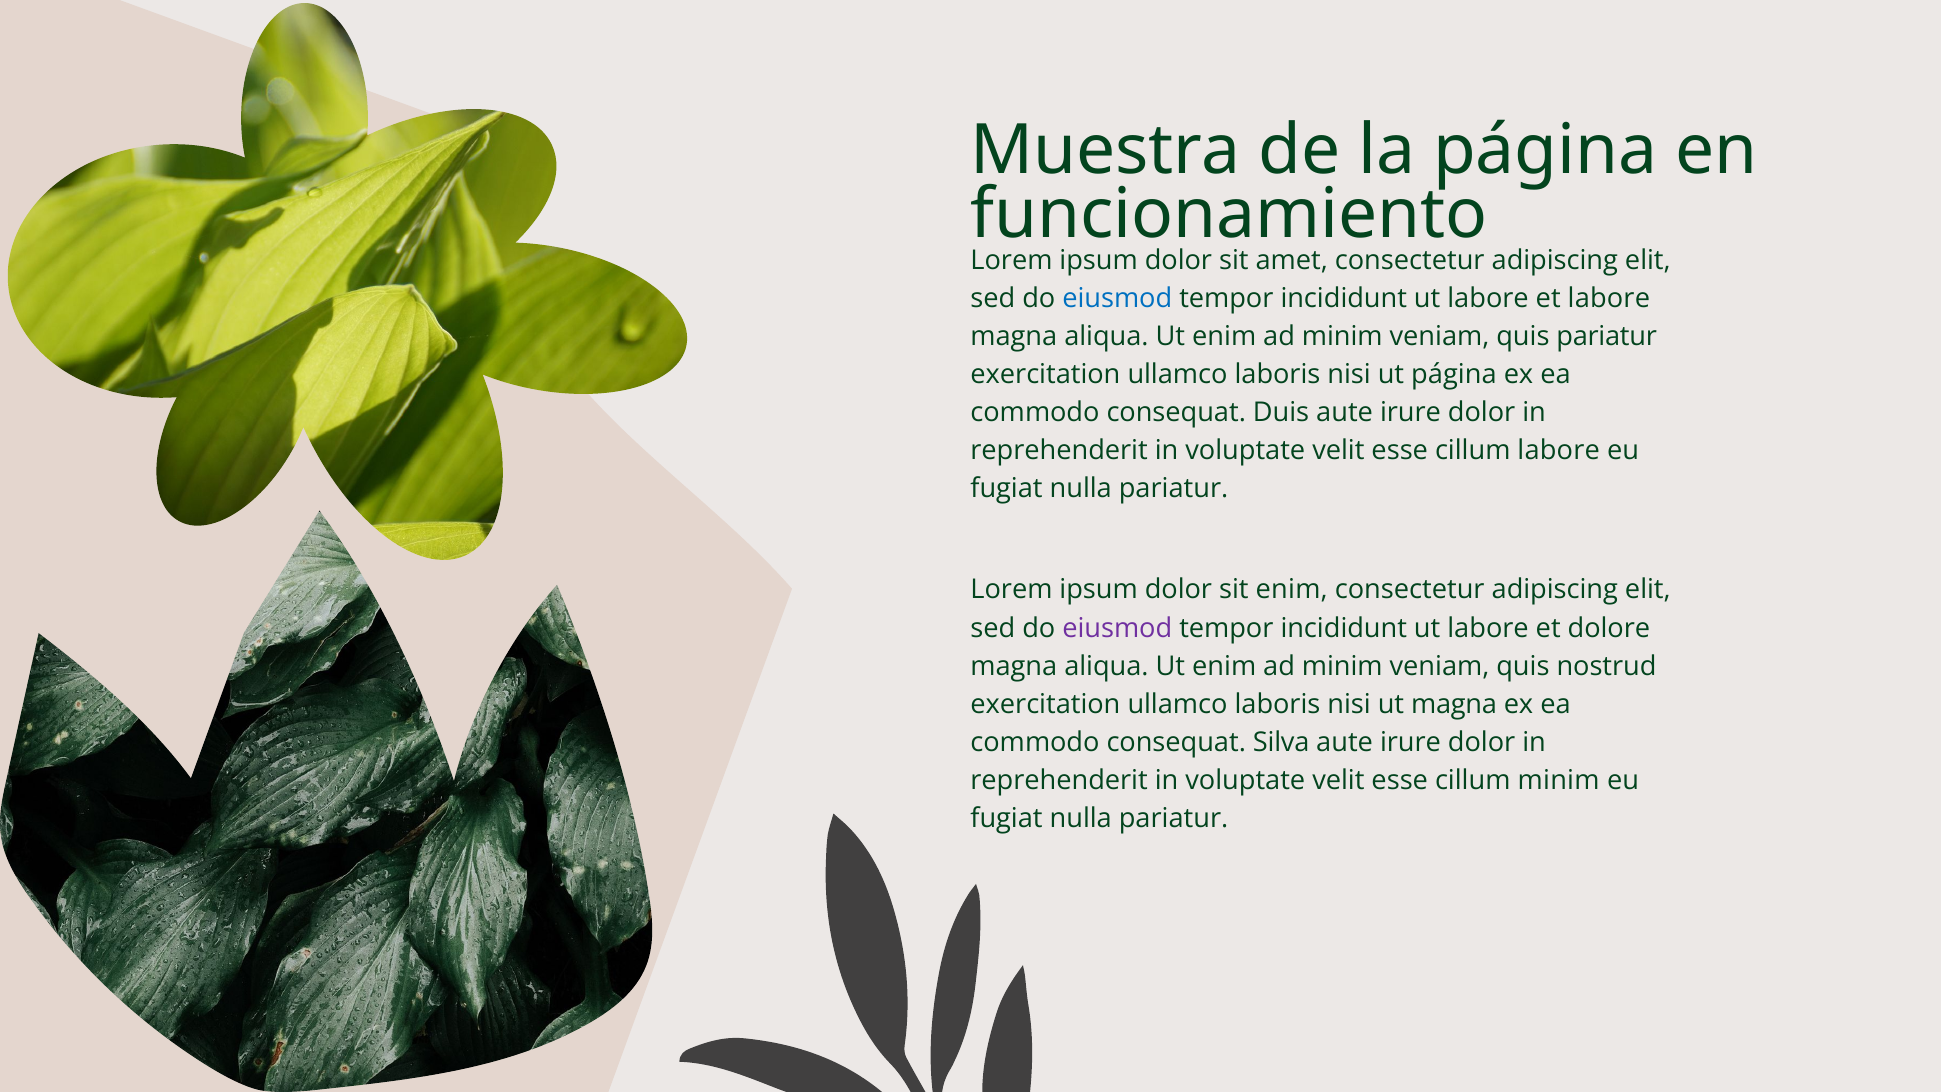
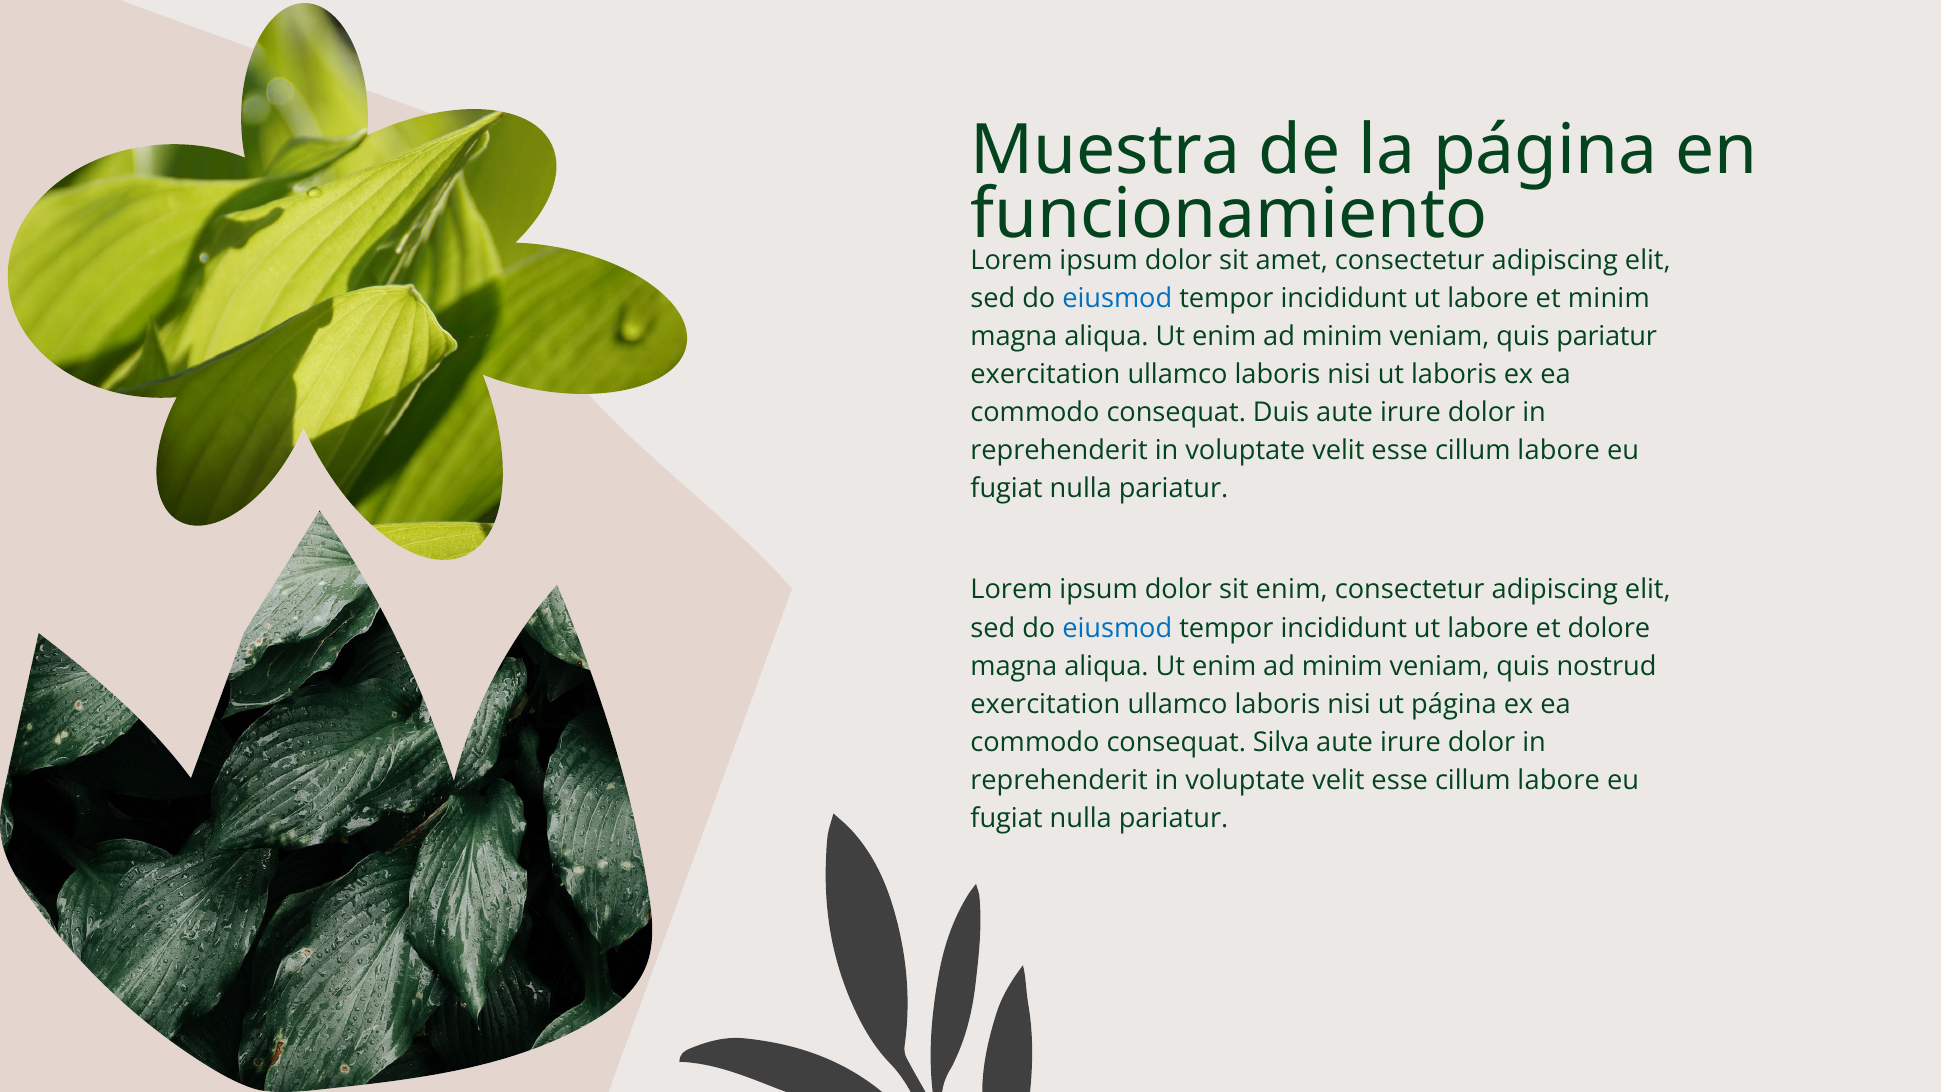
et labore: labore -> minim (1609, 299)
ut página: página -> laboris (1454, 375)
eiusmod colour: purple -> blue (1117, 628)
ut magna: magna -> página (1454, 704)
minim: minim -> labore (1559, 780)
